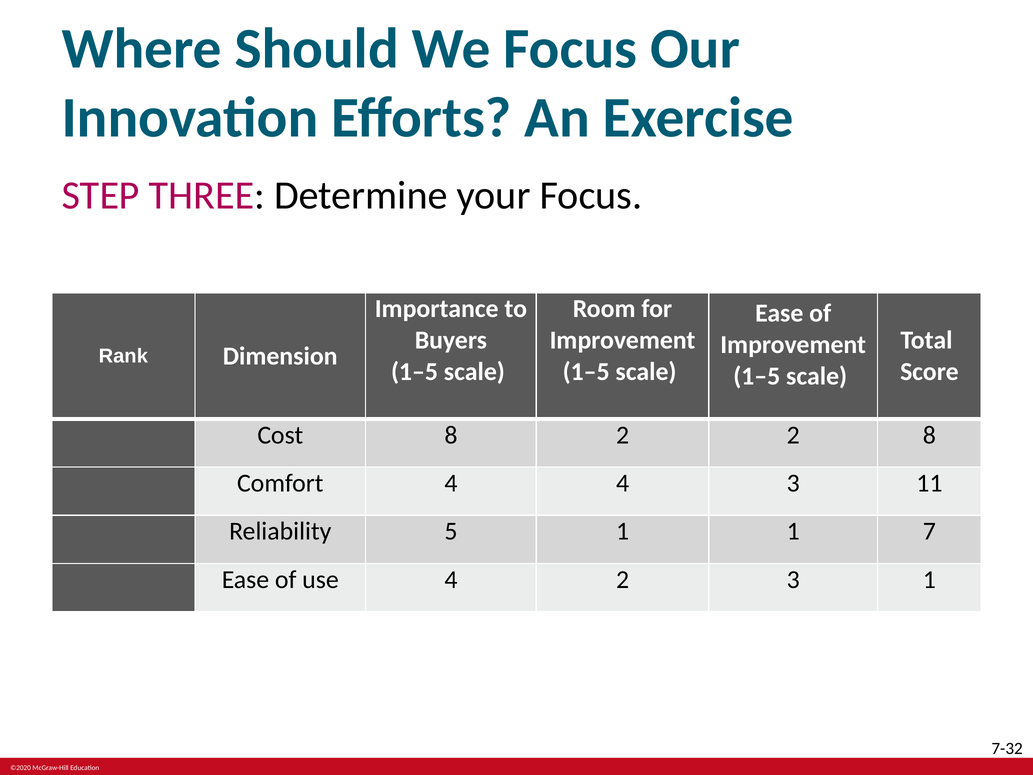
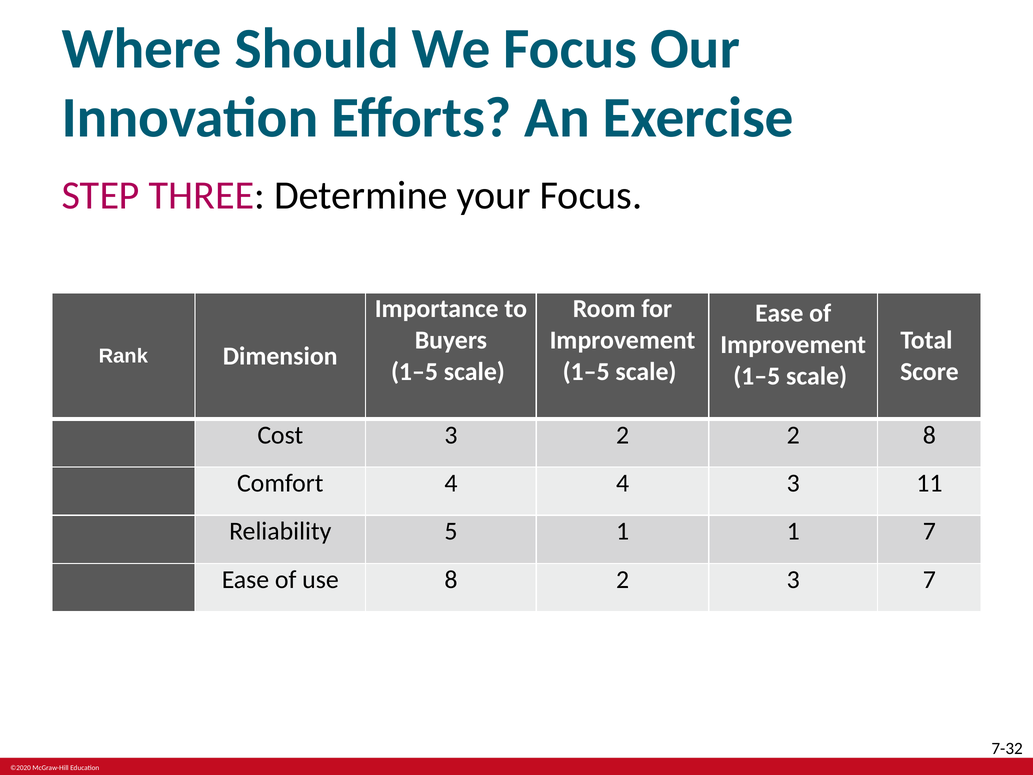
Cost 8: 8 -> 3 (451, 435)
use 4: 4 -> 8 (451, 579)
3 1: 1 -> 7 (929, 579)
